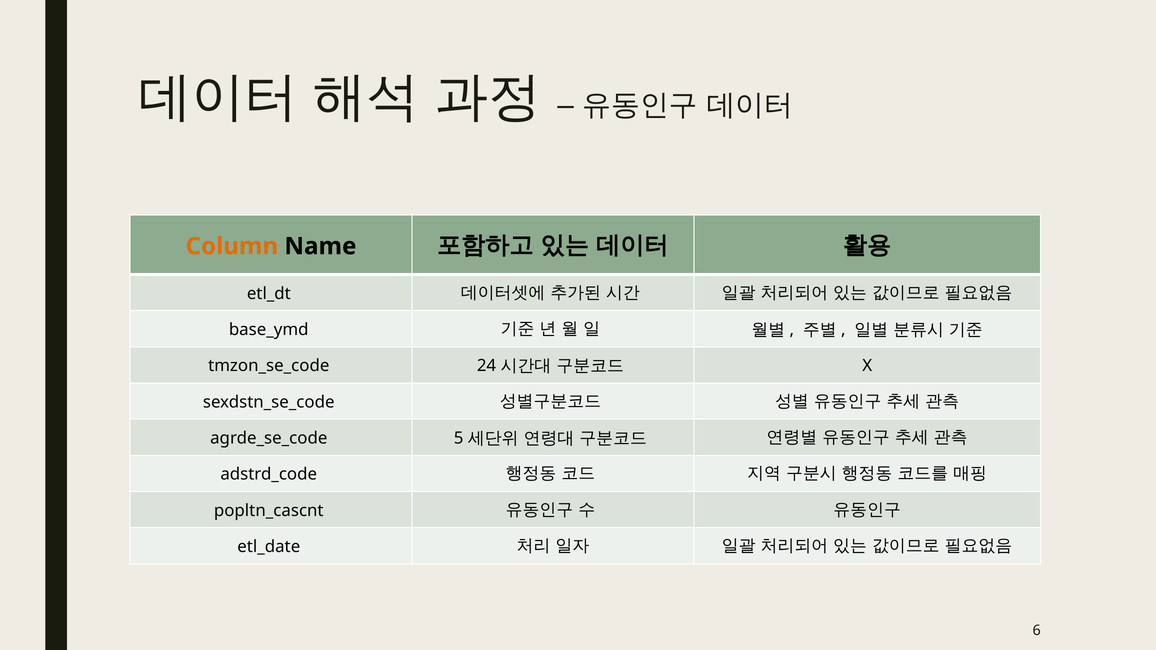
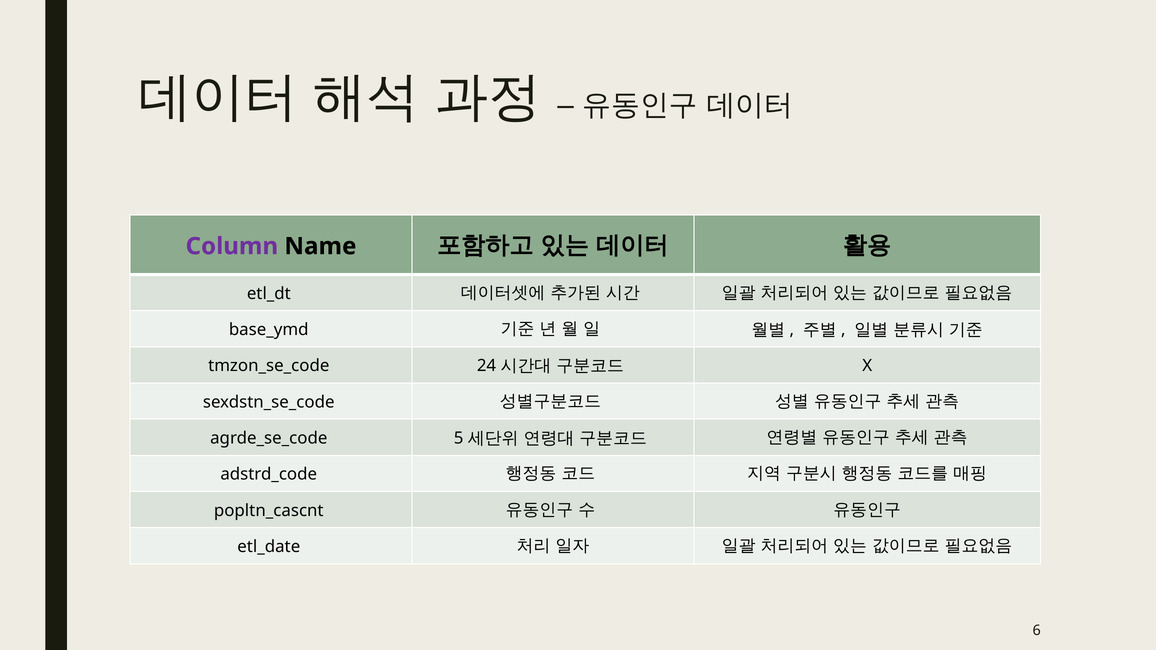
Column colour: orange -> purple (232, 246)
